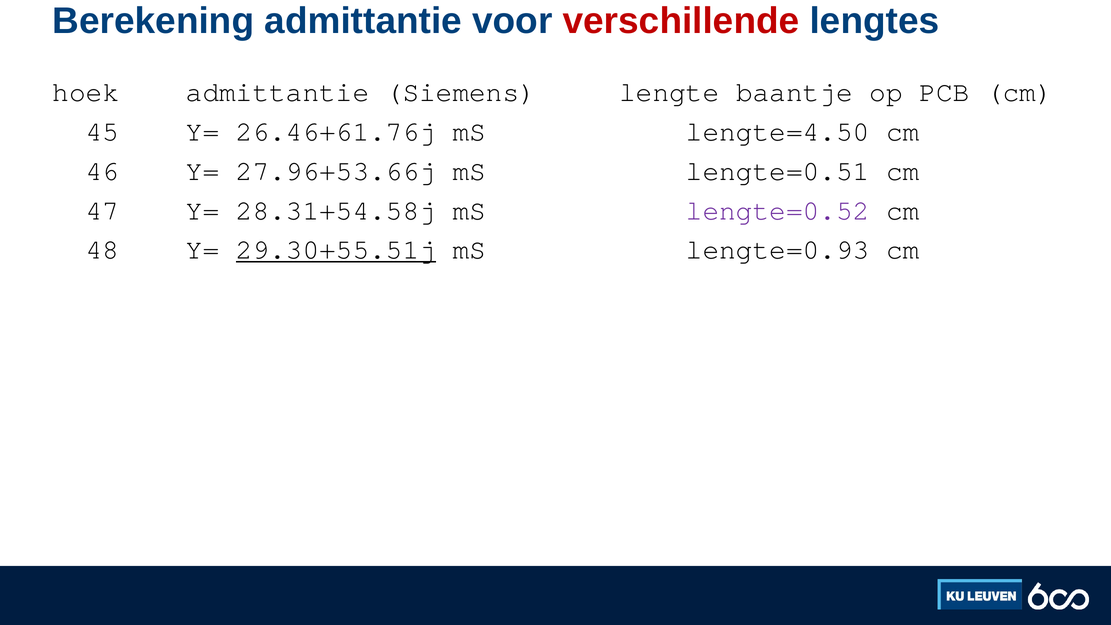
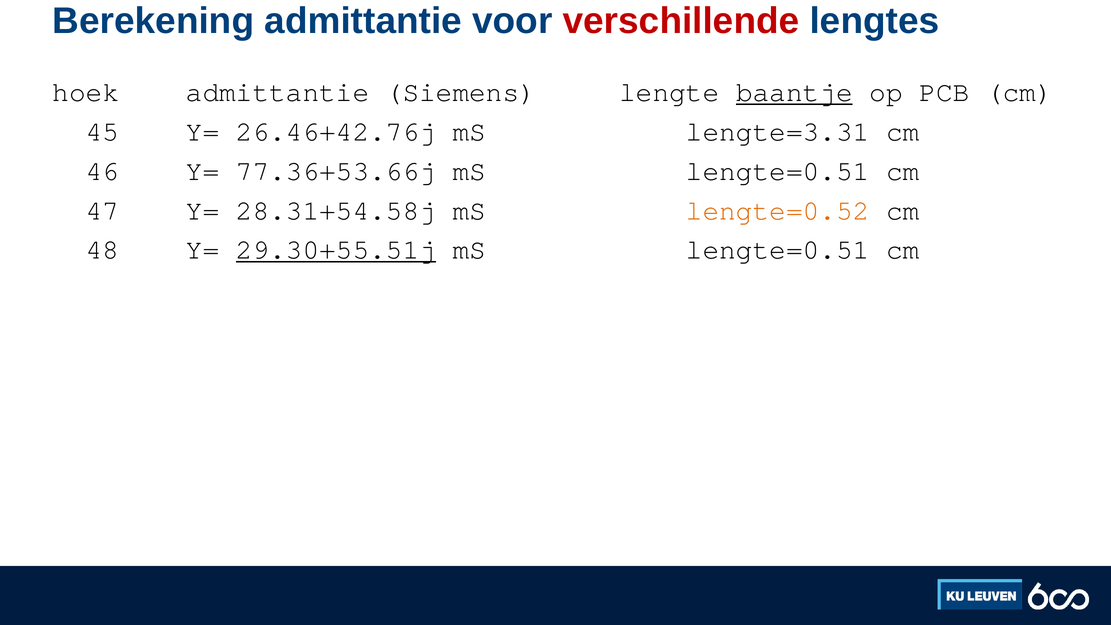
baantje underline: none -> present (794, 92)
26.46+61.76j: 26.46+61.76j -> 26.46+42.76j (336, 132)
lengte=4.50: lengte=4.50 -> lengte=3.31 (778, 132)
27.96+53.66j: 27.96+53.66j -> 77.36+53.66j (336, 171)
lengte=0.52 colour: purple -> orange (778, 210)
lengte=0.93: lengte=0.93 -> lengte=0.51 (778, 250)
